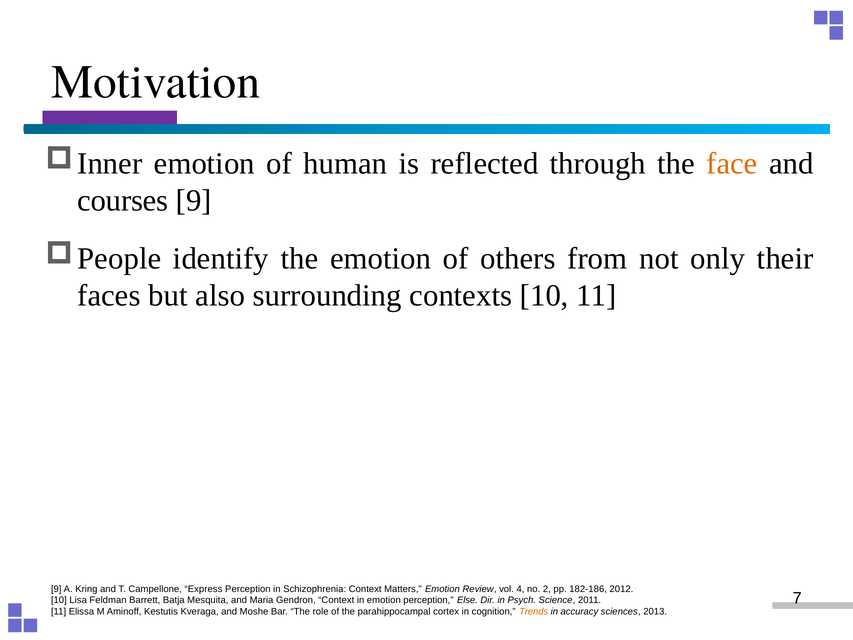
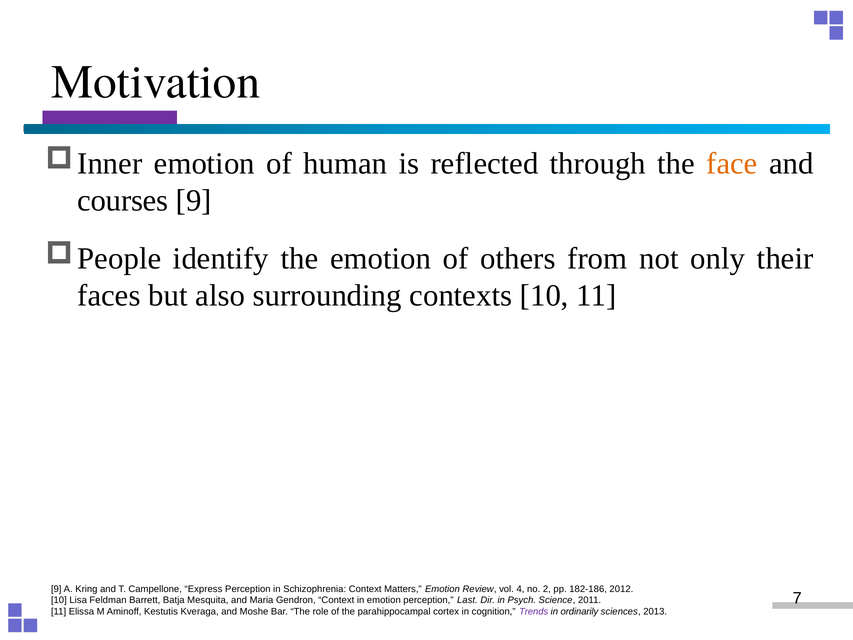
Else: Else -> Last (467, 600)
Trends colour: orange -> purple (534, 611)
accuracy: accuracy -> ordinarily (579, 611)
